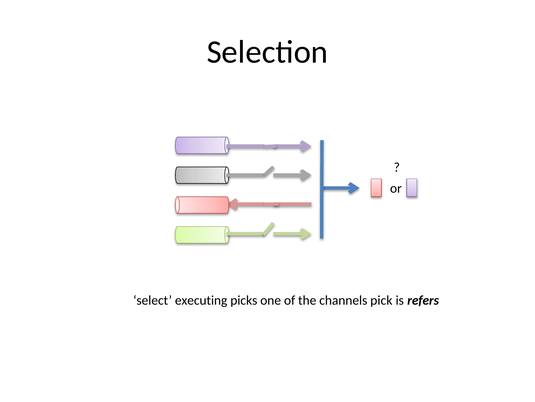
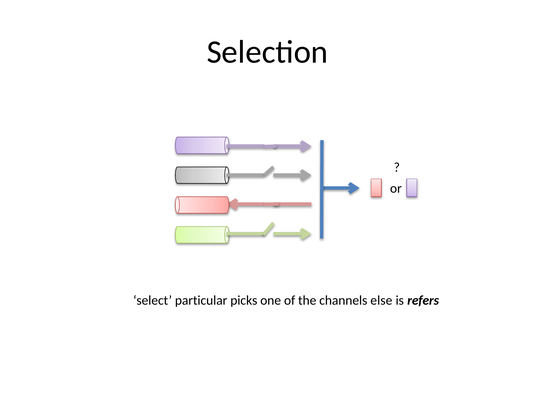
executing: executing -> particular (201, 300)
pick: pick -> else (381, 300)
